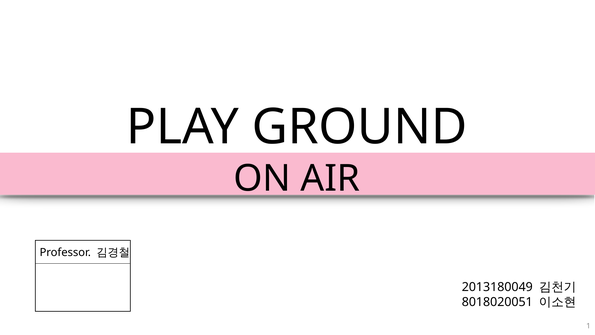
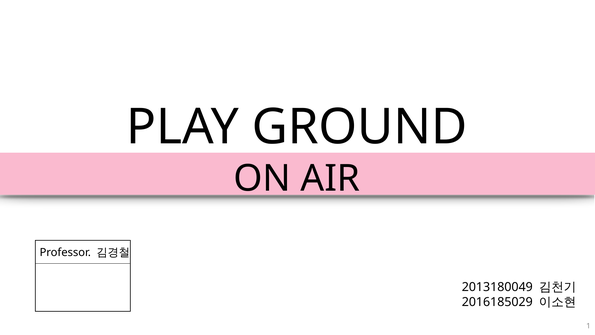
8018020051: 8018020051 -> 2016185029 (497, 302)
